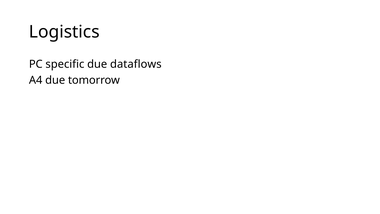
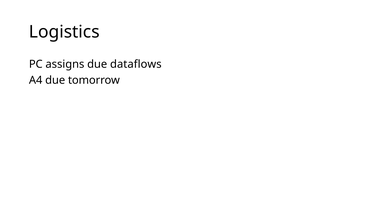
specific: specific -> assigns (65, 64)
